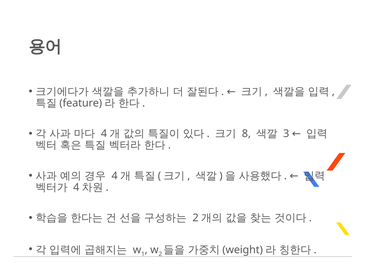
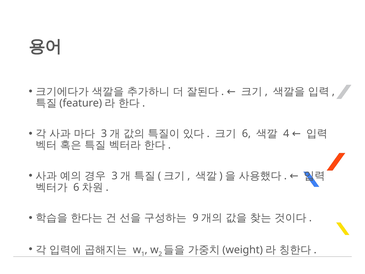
4: 4 -> 3 (104, 134)
8: 8 -> 6 (246, 134)
3: 3 -> 4 (286, 134)
4: 4 -> 3 (115, 176)
4: 4 -> 6 (76, 187)
2: 2 -> 9 (196, 218)
